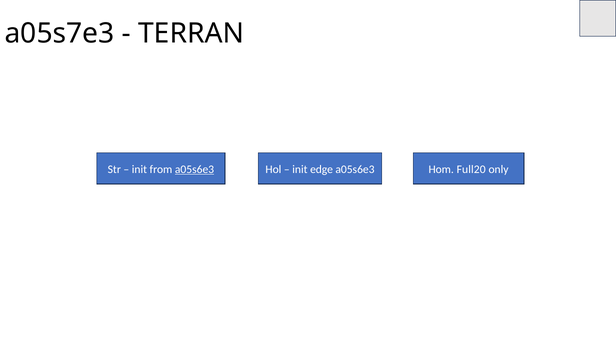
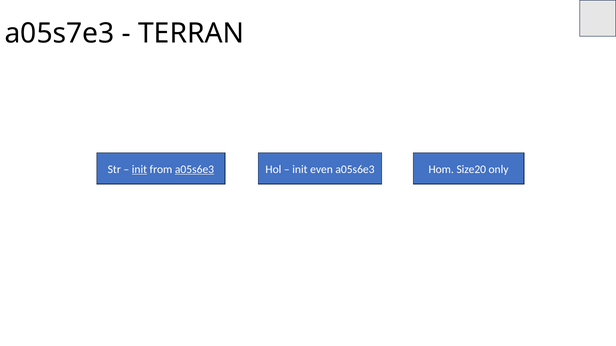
init underline: none -> present (139, 170)
edge: edge -> even (322, 170)
Full20: Full20 -> Size20 (471, 170)
